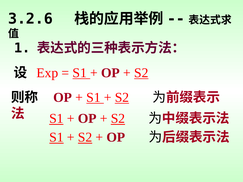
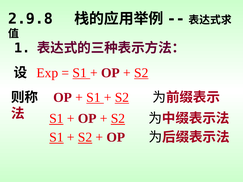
3.2.6: 3.2.6 -> 2.9.8 (30, 19)
